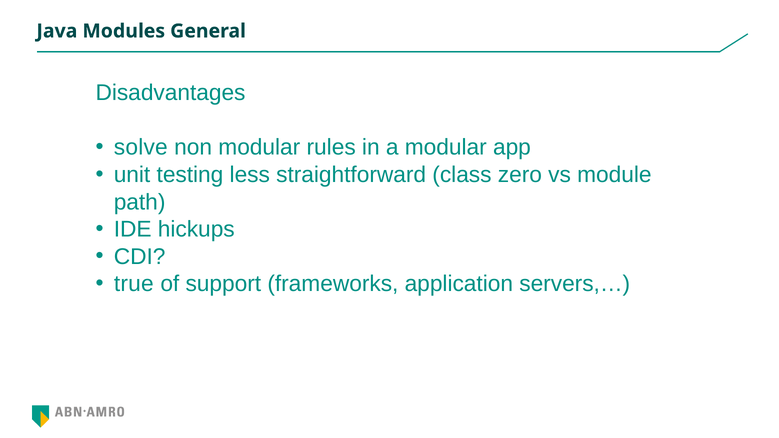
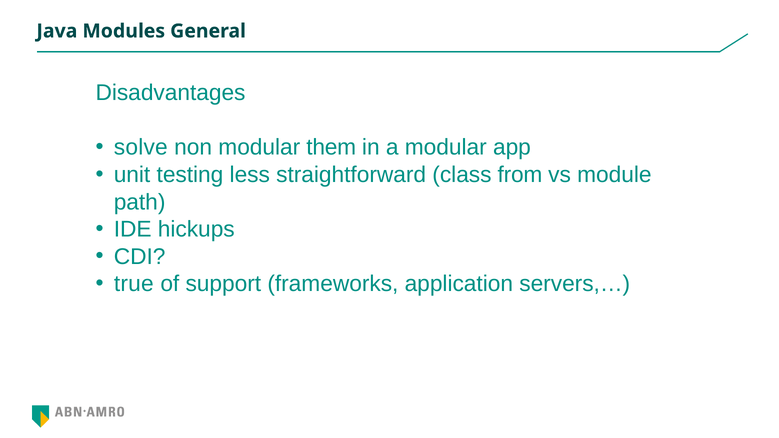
rules: rules -> them (331, 148)
zero: zero -> from (520, 175)
